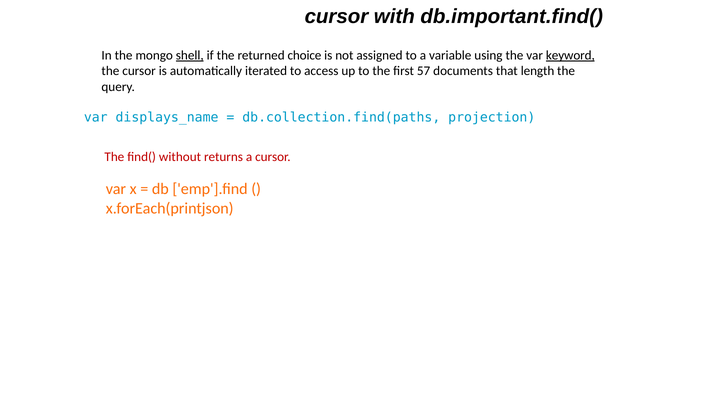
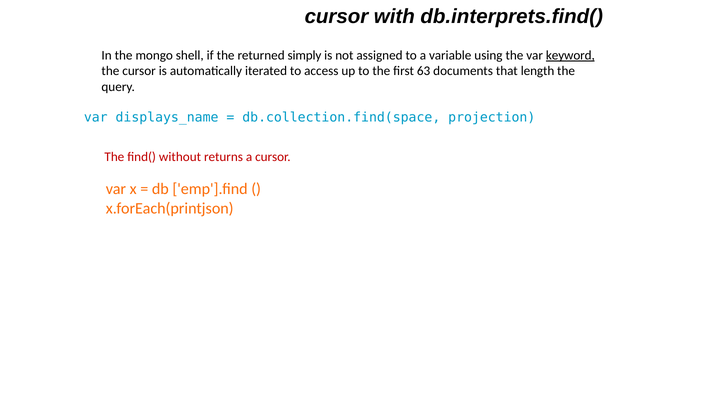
db.important.find(: db.important.find( -> db.interprets.find( (512, 16)
shell underline: present -> none (190, 55)
choice: choice -> simply (304, 55)
57: 57 -> 63 (424, 71)
db.collection.find(paths: db.collection.find(paths -> db.collection.find(space (341, 117)
